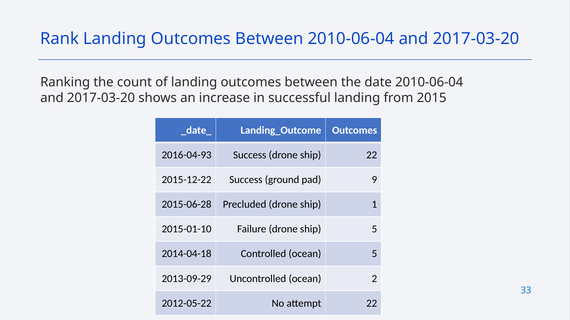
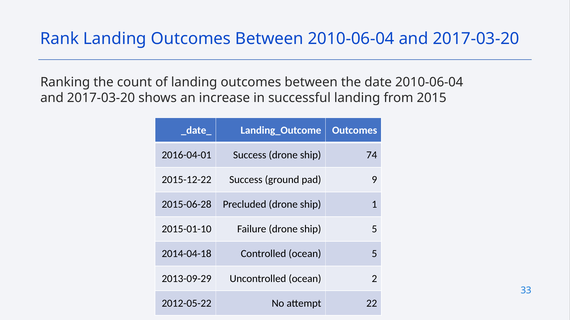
2016-04-93: 2016-04-93 -> 2016-04-01 (187, 155)
ship 22: 22 -> 74 (372, 155)
